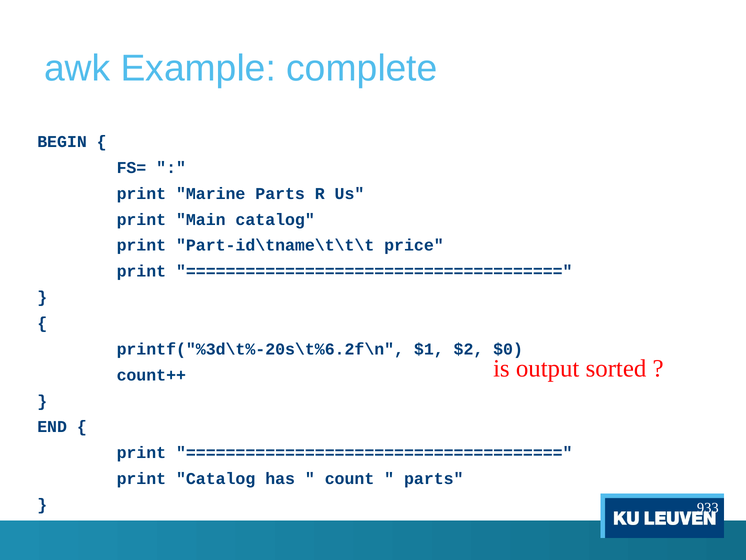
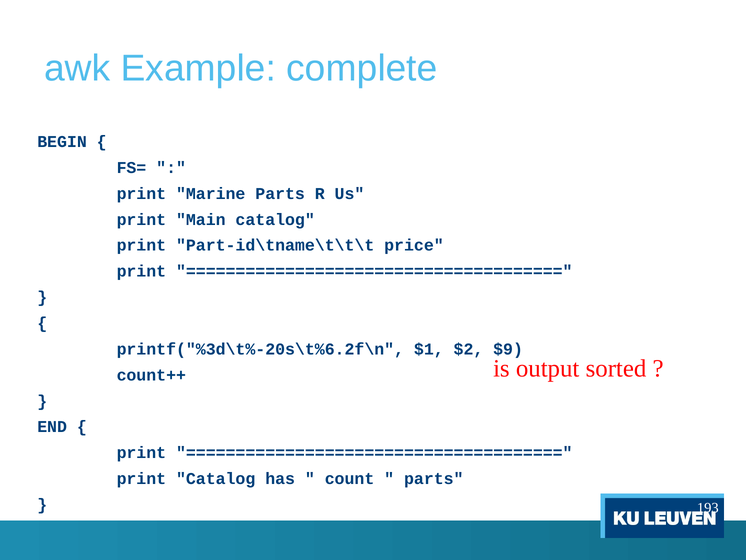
$0: $0 -> $9 (508, 349)
933: 933 -> 193 (708, 508)
